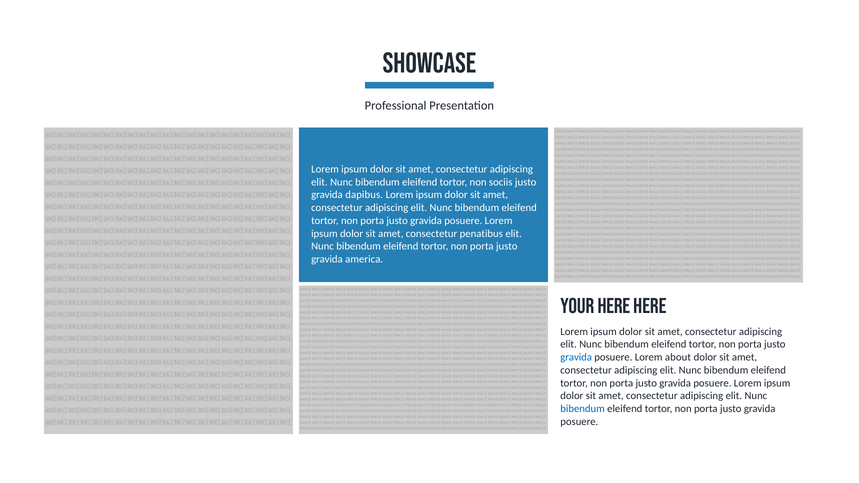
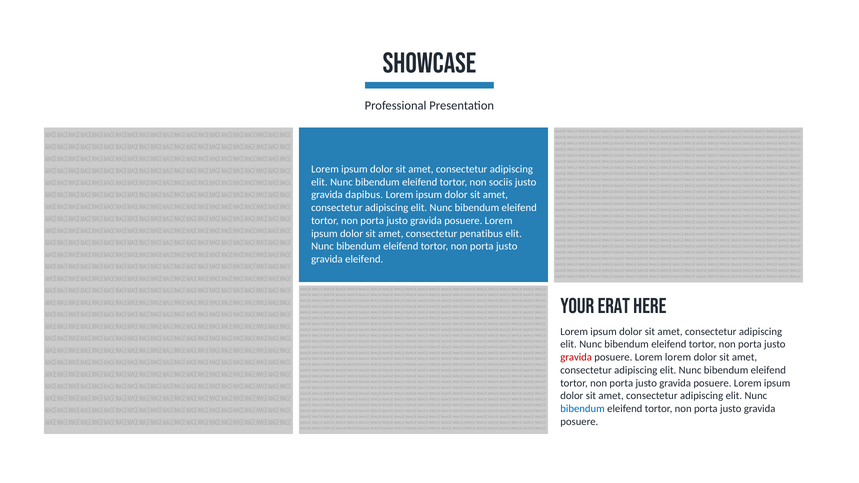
gravida america: america -> eleifend (364, 259)
YOUR HERE: HERE -> ERAT (614, 306)
gravida colour: blue -> red (576, 357)
Lorem about: about -> lorem (678, 357)
